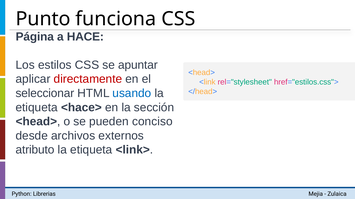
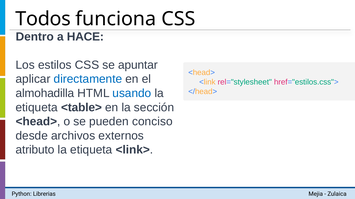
Punto: Punto -> Todos (43, 19)
Página: Página -> Dentro (35, 37)
directamente colour: red -> blue (88, 79)
seleccionar: seleccionar -> almohadilla (45, 94)
<hace>: <hace> -> <table> (81, 108)
